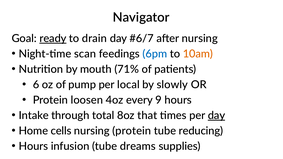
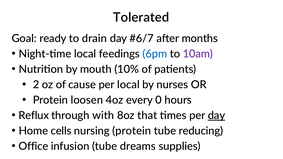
Navigator: Navigator -> Tolerated (141, 18)
ready underline: present -> none (53, 39)
after nursing: nursing -> months (200, 39)
Night-time scan: scan -> local (85, 54)
10am colour: orange -> purple (198, 54)
71%: 71% -> 10% (127, 69)
6: 6 -> 2 (36, 85)
pump: pump -> cause (82, 85)
slowly: slowly -> nurses (172, 85)
9: 9 -> 0 (159, 100)
Intake: Intake -> Reflux (34, 116)
total: total -> with (103, 116)
Hours: Hours -> Office (33, 146)
